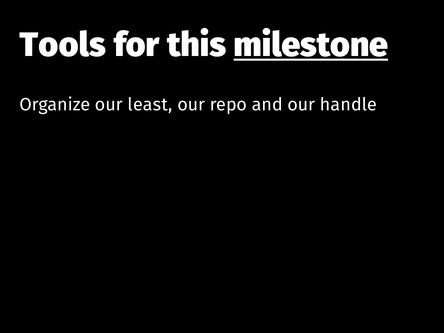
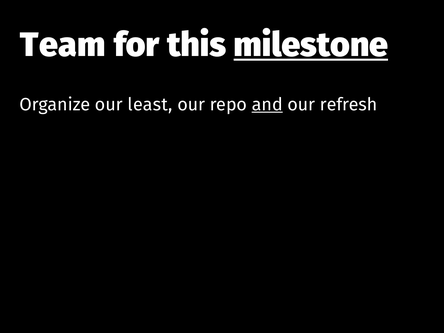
Tools: Tools -> Team (63, 45)
and underline: none -> present (267, 104)
handle: handle -> refresh (349, 104)
